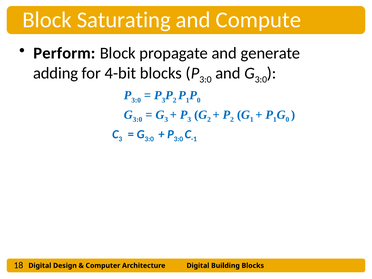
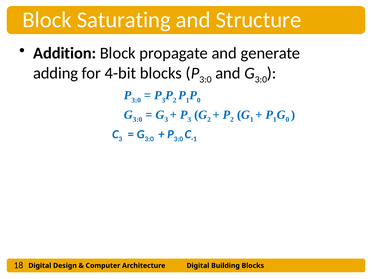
Compute: Compute -> Structure (258, 20)
Perform: Perform -> Addition (65, 53)
